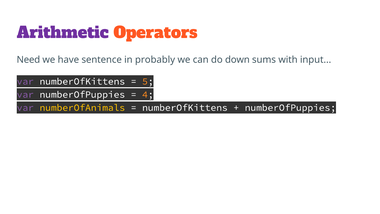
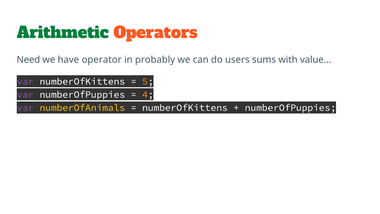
Arithmetic colour: purple -> green (63, 33)
sentence: sentence -> operator (102, 60)
down: down -> users (237, 60)
input: input -> value (316, 60)
